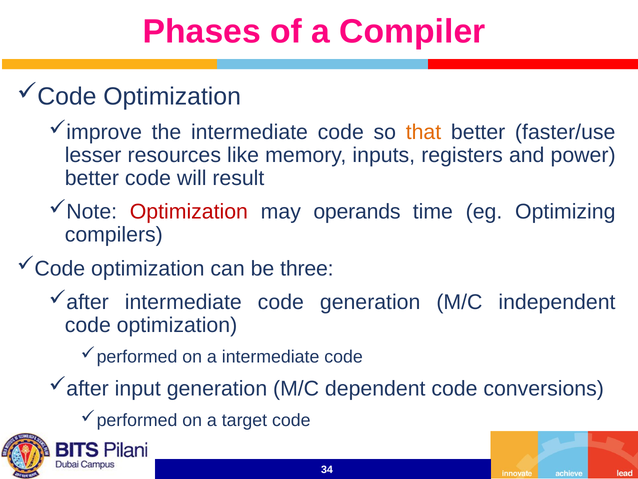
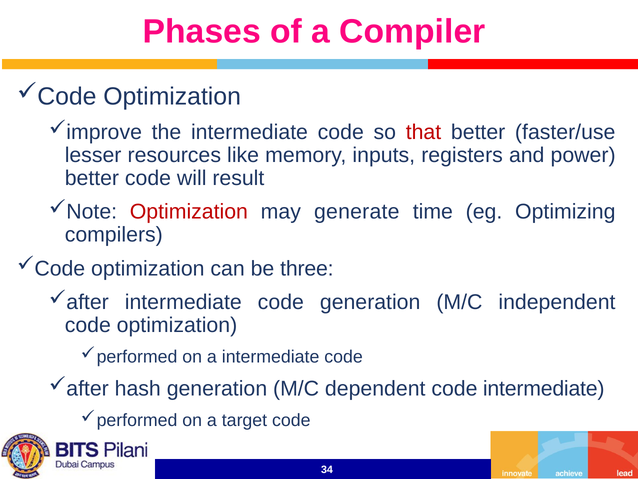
that colour: orange -> red (423, 132)
operands: operands -> generate (357, 212)
input: input -> hash (138, 388)
code conversions: conversions -> intermediate (544, 388)
